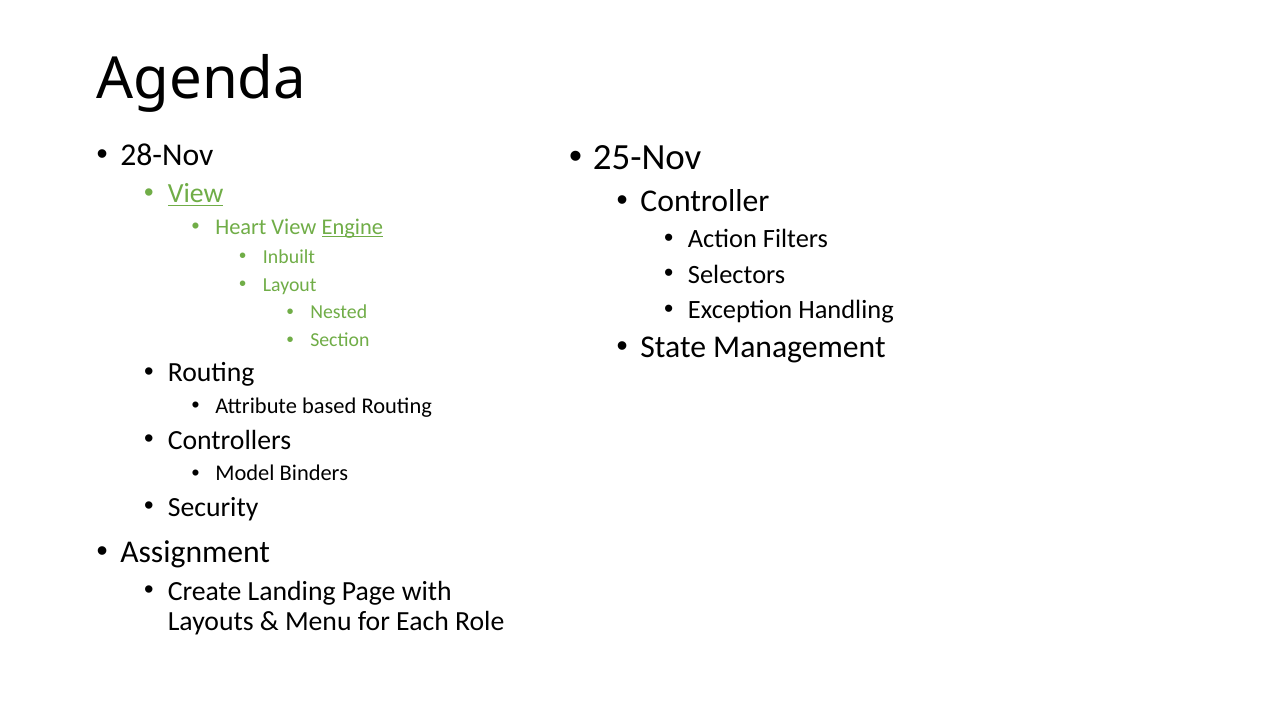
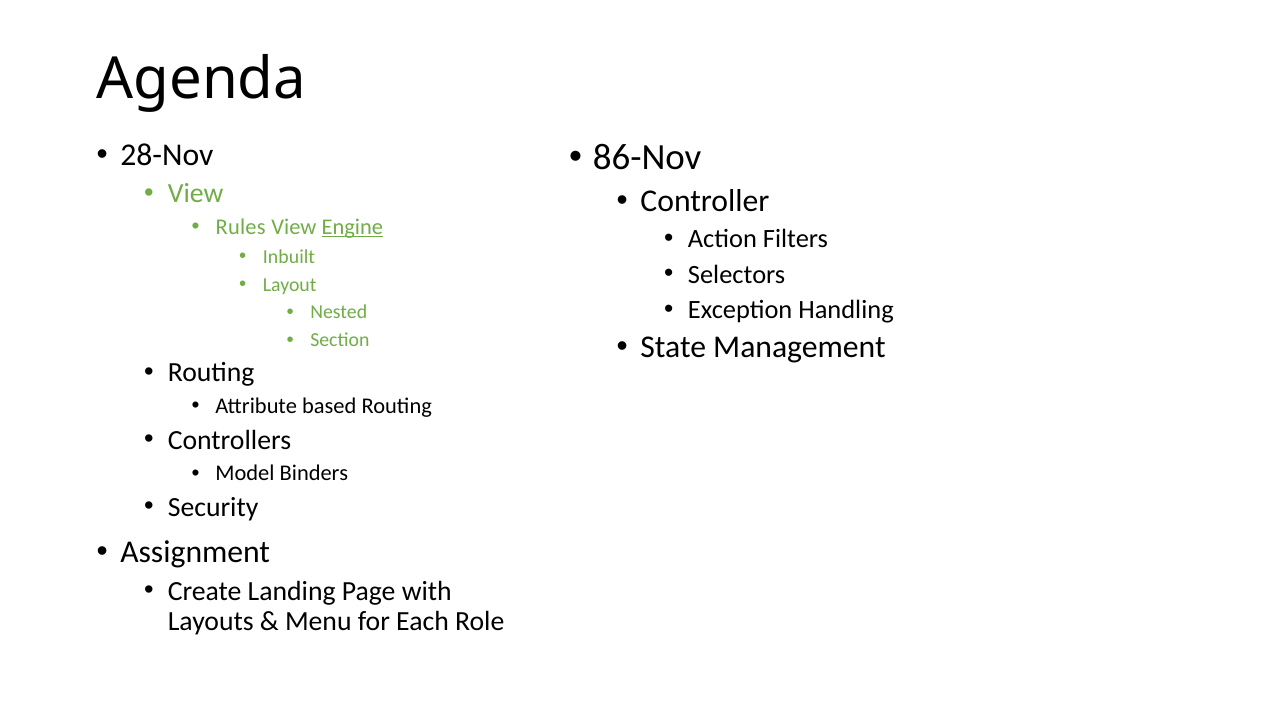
25-Nov: 25-Nov -> 86-Nov (647, 158)
View underline: present -> none (196, 194)
Heart: Heart -> Rules (241, 227)
